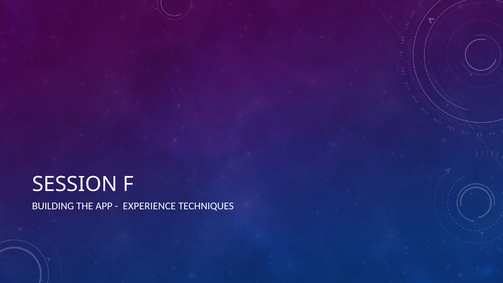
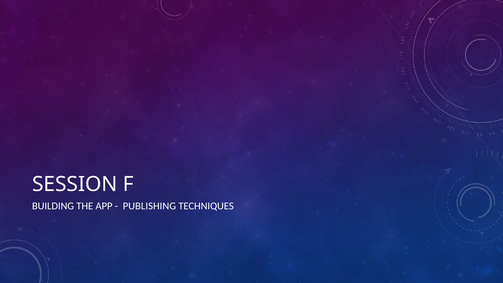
EXPERIENCE: EXPERIENCE -> PUBLISHING (149, 206)
